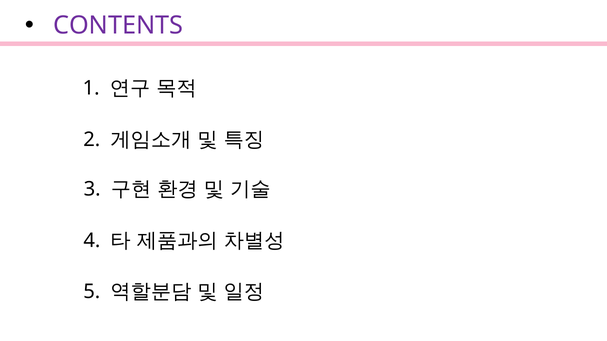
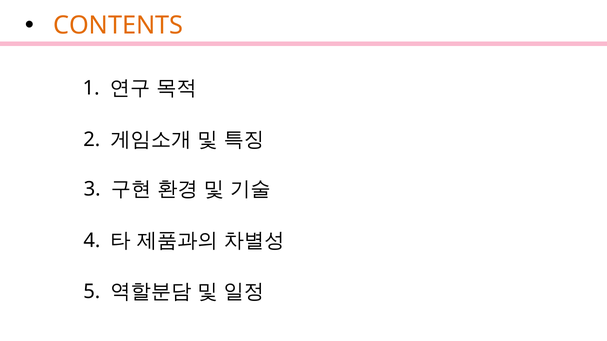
CONTENTS colour: purple -> orange (118, 26)
